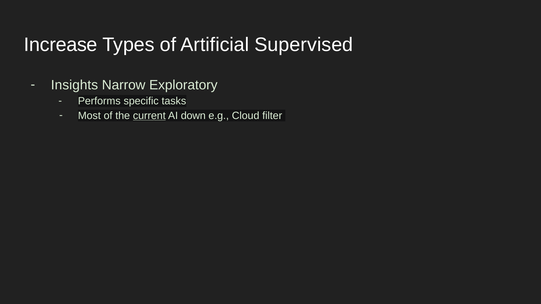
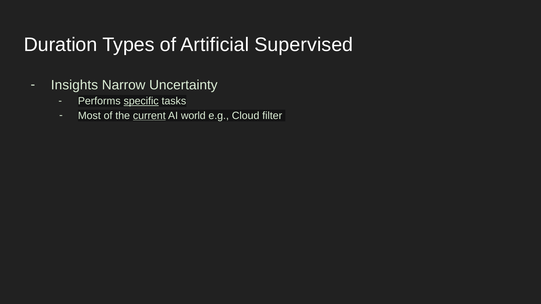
Increase: Increase -> Duration (61, 45)
Exploratory: Exploratory -> Uncertainty (183, 85)
specific underline: none -> present (141, 101)
down: down -> world (193, 116)
